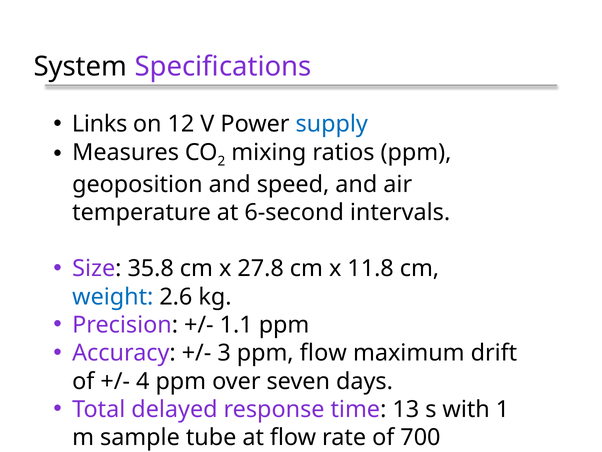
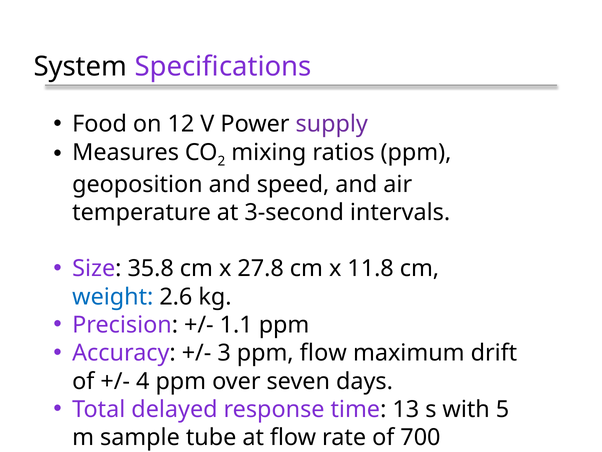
Links: Links -> Food (100, 124)
supply colour: blue -> purple (332, 124)
6-second: 6-second -> 3-second (294, 212)
1: 1 -> 5 (503, 409)
